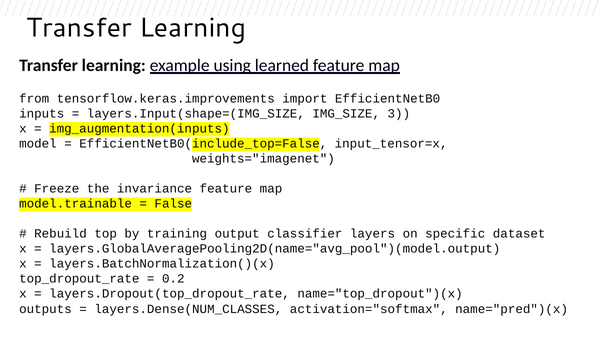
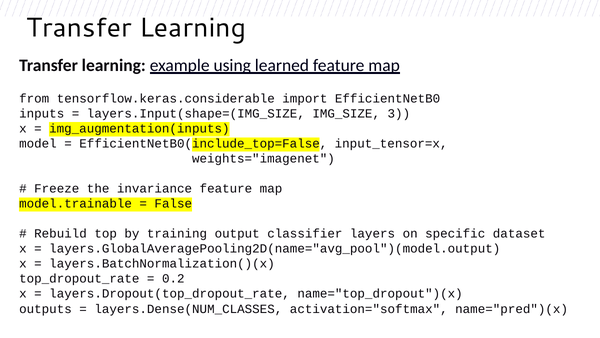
tensorflow.keras.improvements: tensorflow.keras.improvements -> tensorflow.keras.considerable (166, 98)
